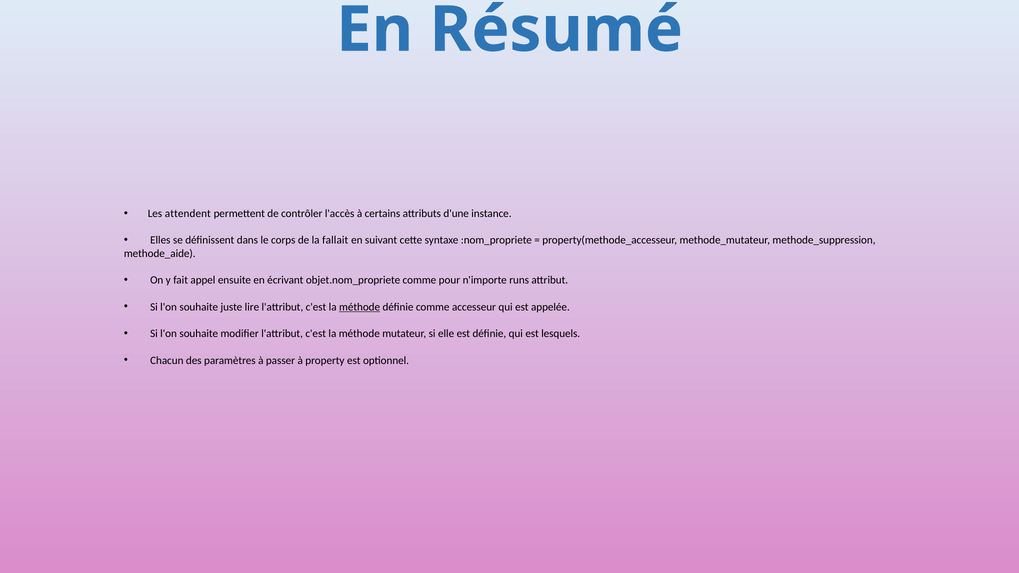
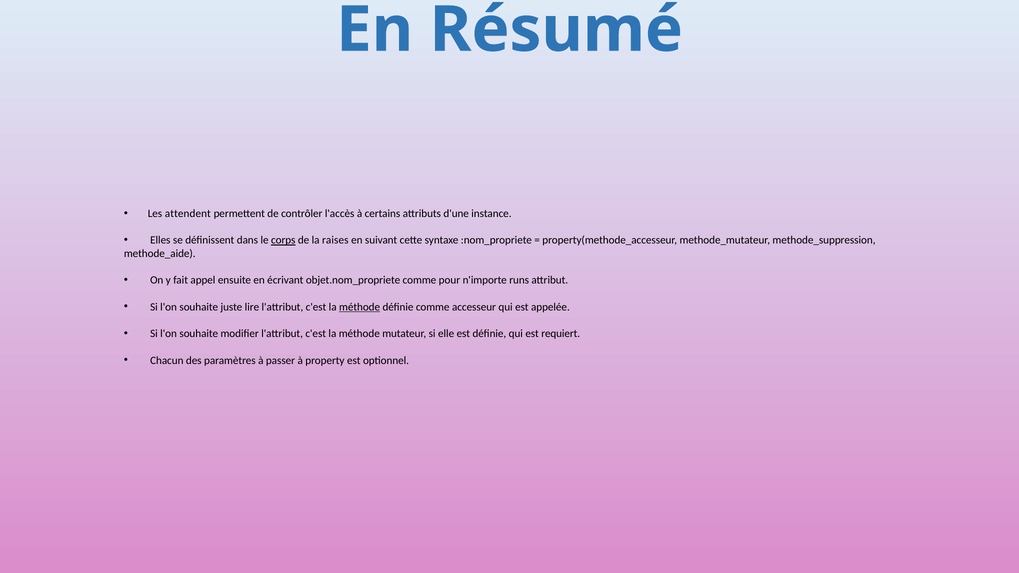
corps underline: none -> present (283, 240)
fallait: fallait -> raises (335, 240)
lesquels: lesquels -> requiert (561, 334)
